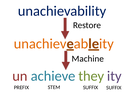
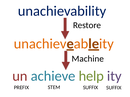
they: they -> help (91, 76)
